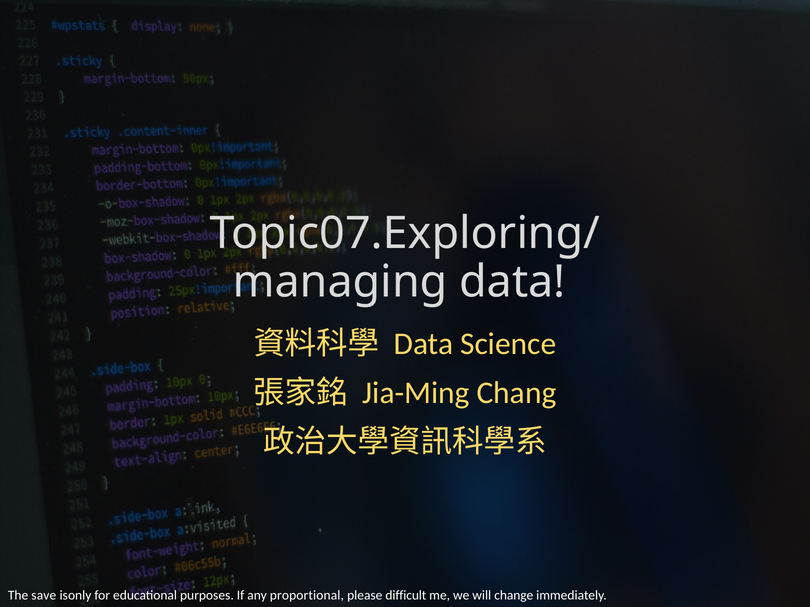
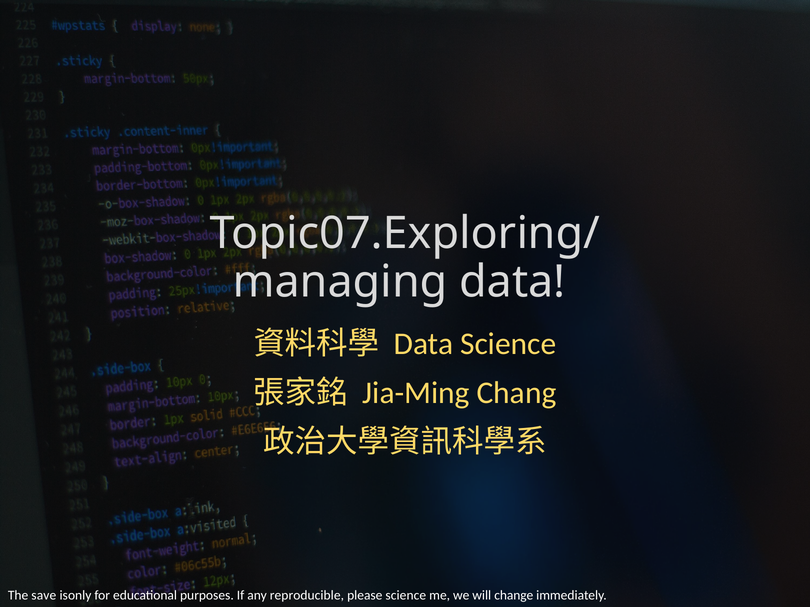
proportional: proportional -> reproducible (307, 596)
please difficult: difficult -> science (406, 596)
